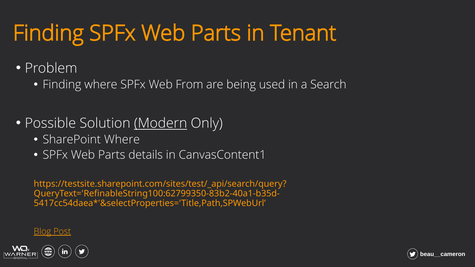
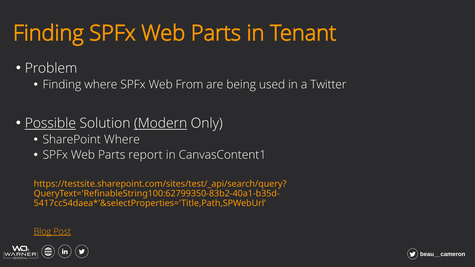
Search: Search -> Twitter (328, 85)
Possible underline: none -> present (50, 123)
details: details -> report (146, 155)
